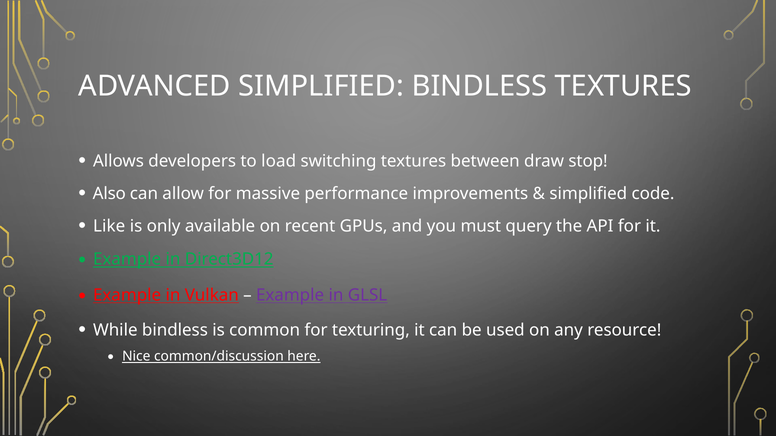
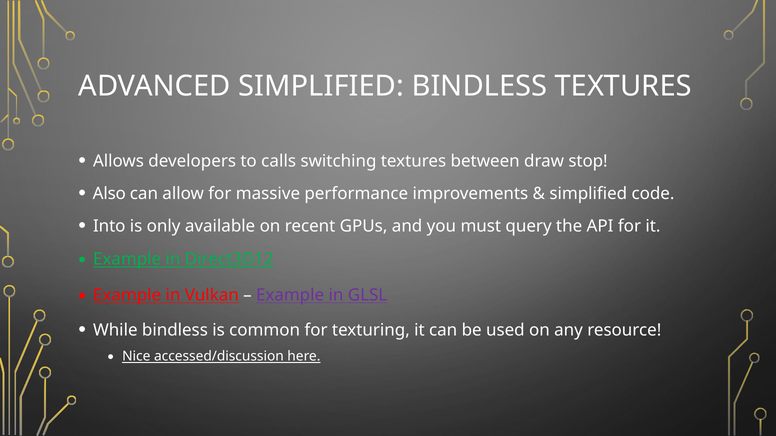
load: load -> calls (279, 162)
Like: Like -> Into (109, 227)
common/discussion: common/discussion -> accessed/discussion (219, 357)
